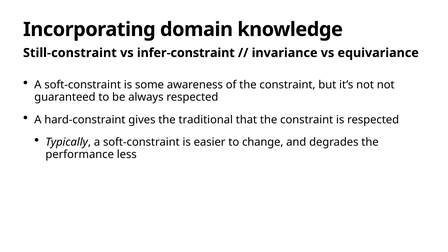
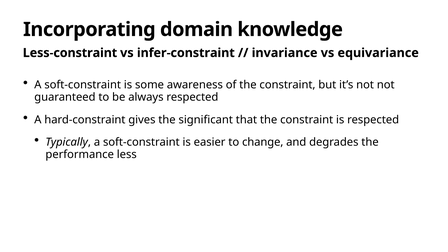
Still-constraint: Still-constraint -> Less-constraint (70, 53)
traditional: traditional -> significant (206, 120)
